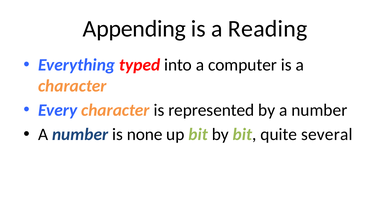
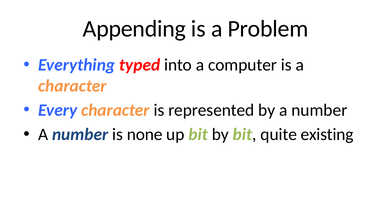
Reading: Reading -> Problem (268, 29)
several: several -> existing (327, 134)
